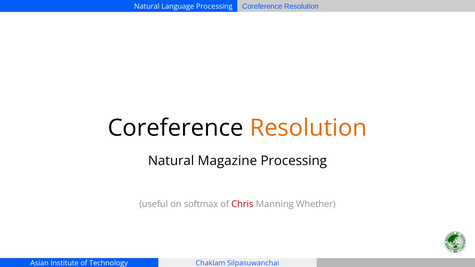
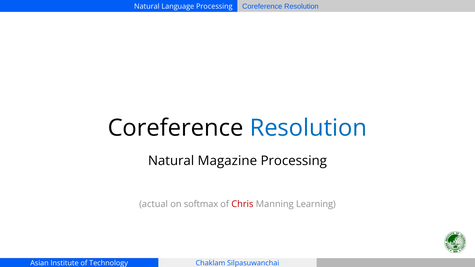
Resolution colour: orange -> blue (308, 128)
useful: useful -> actual (154, 204)
Whether: Whether -> Learning (316, 204)
